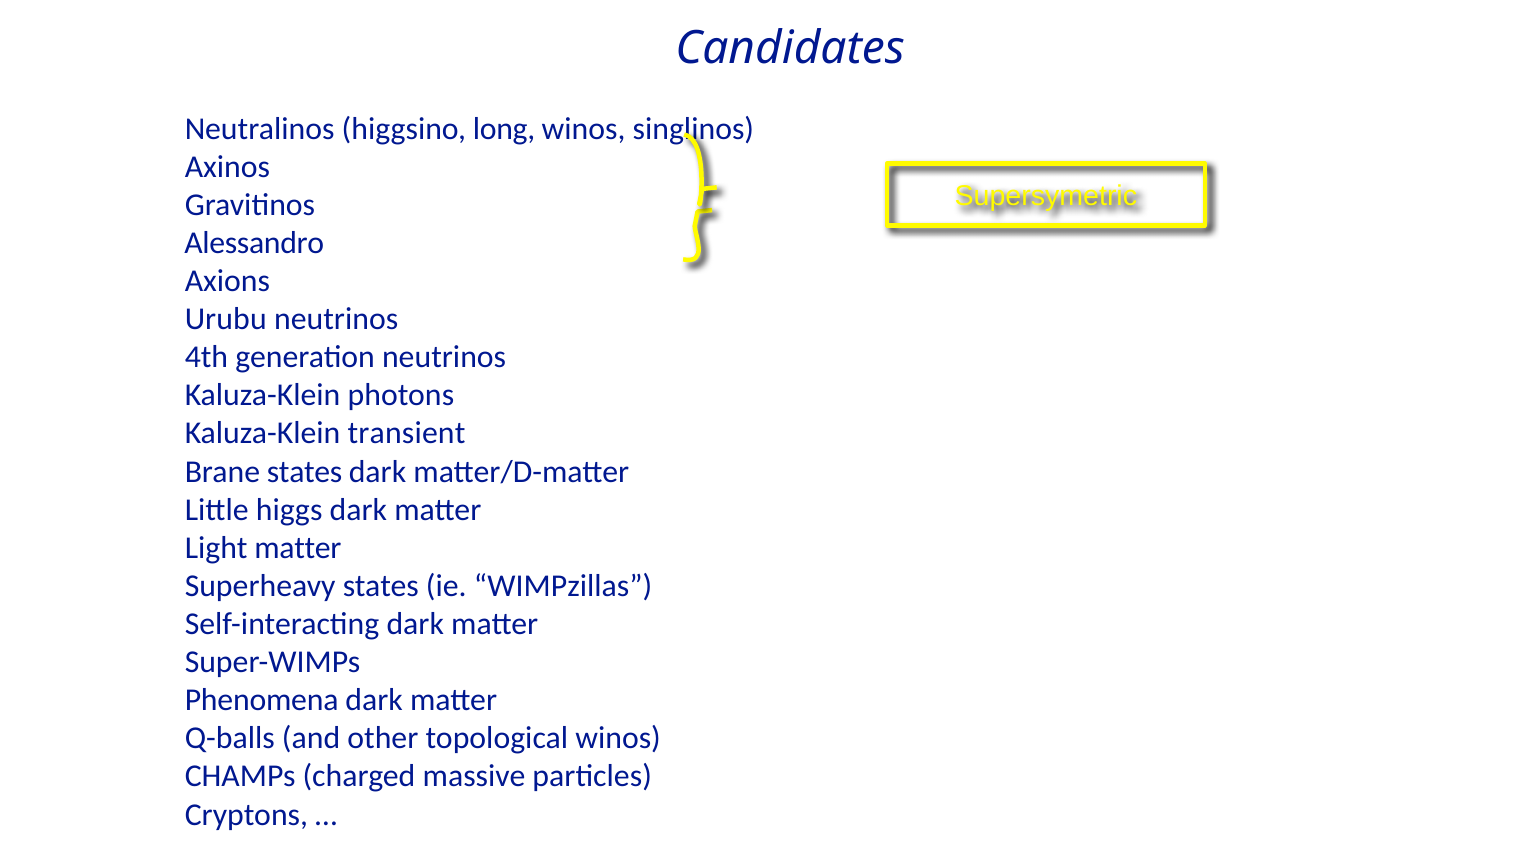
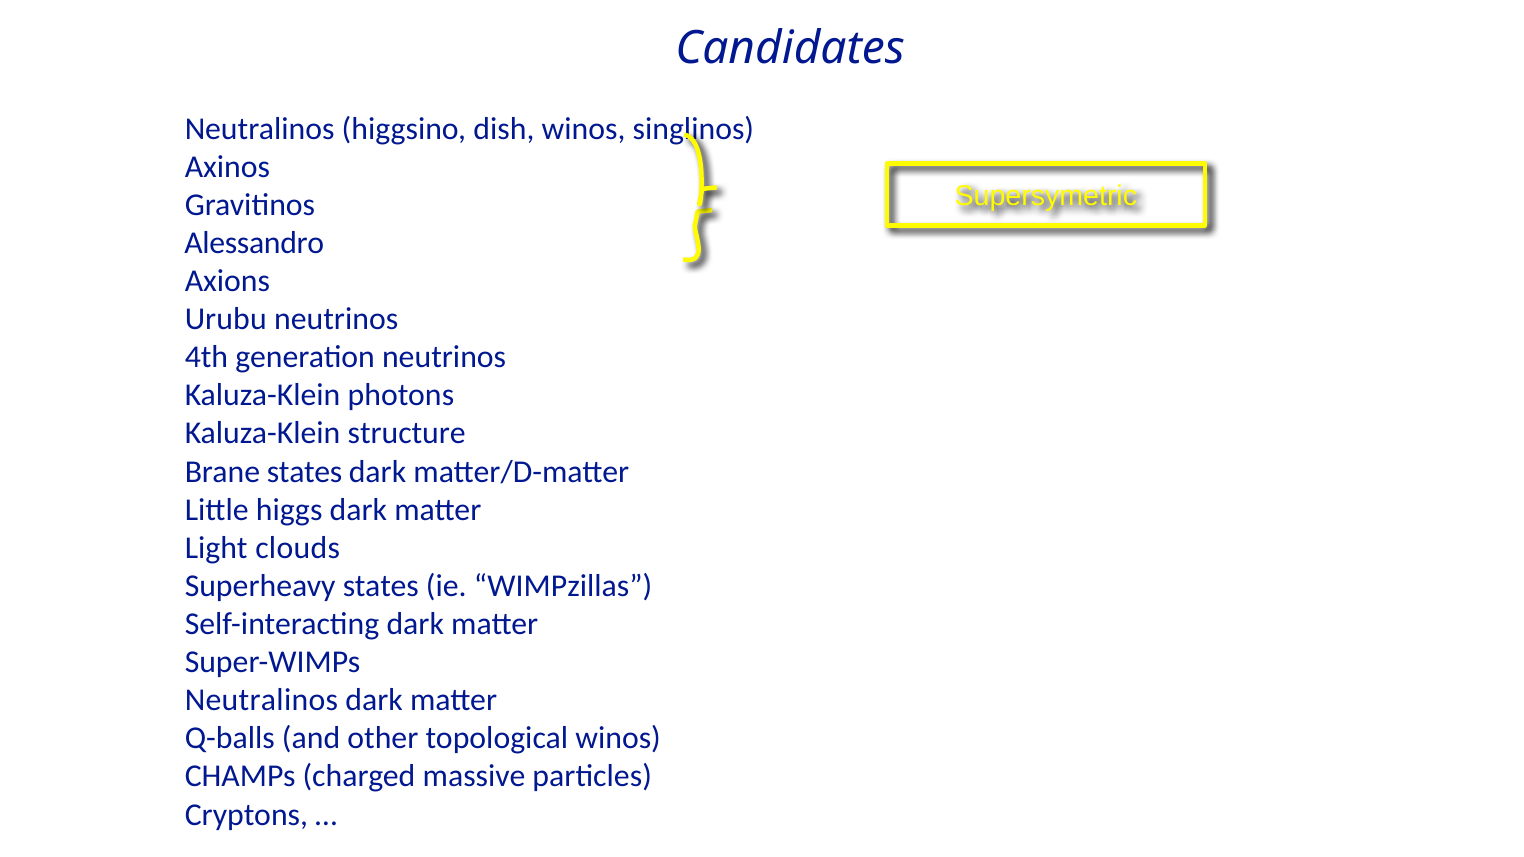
long: long -> dish (504, 129)
transient: transient -> structure (407, 434)
Light matter: matter -> clouds (298, 548)
Phenomena: Phenomena -> Neutralinos (261, 700)
